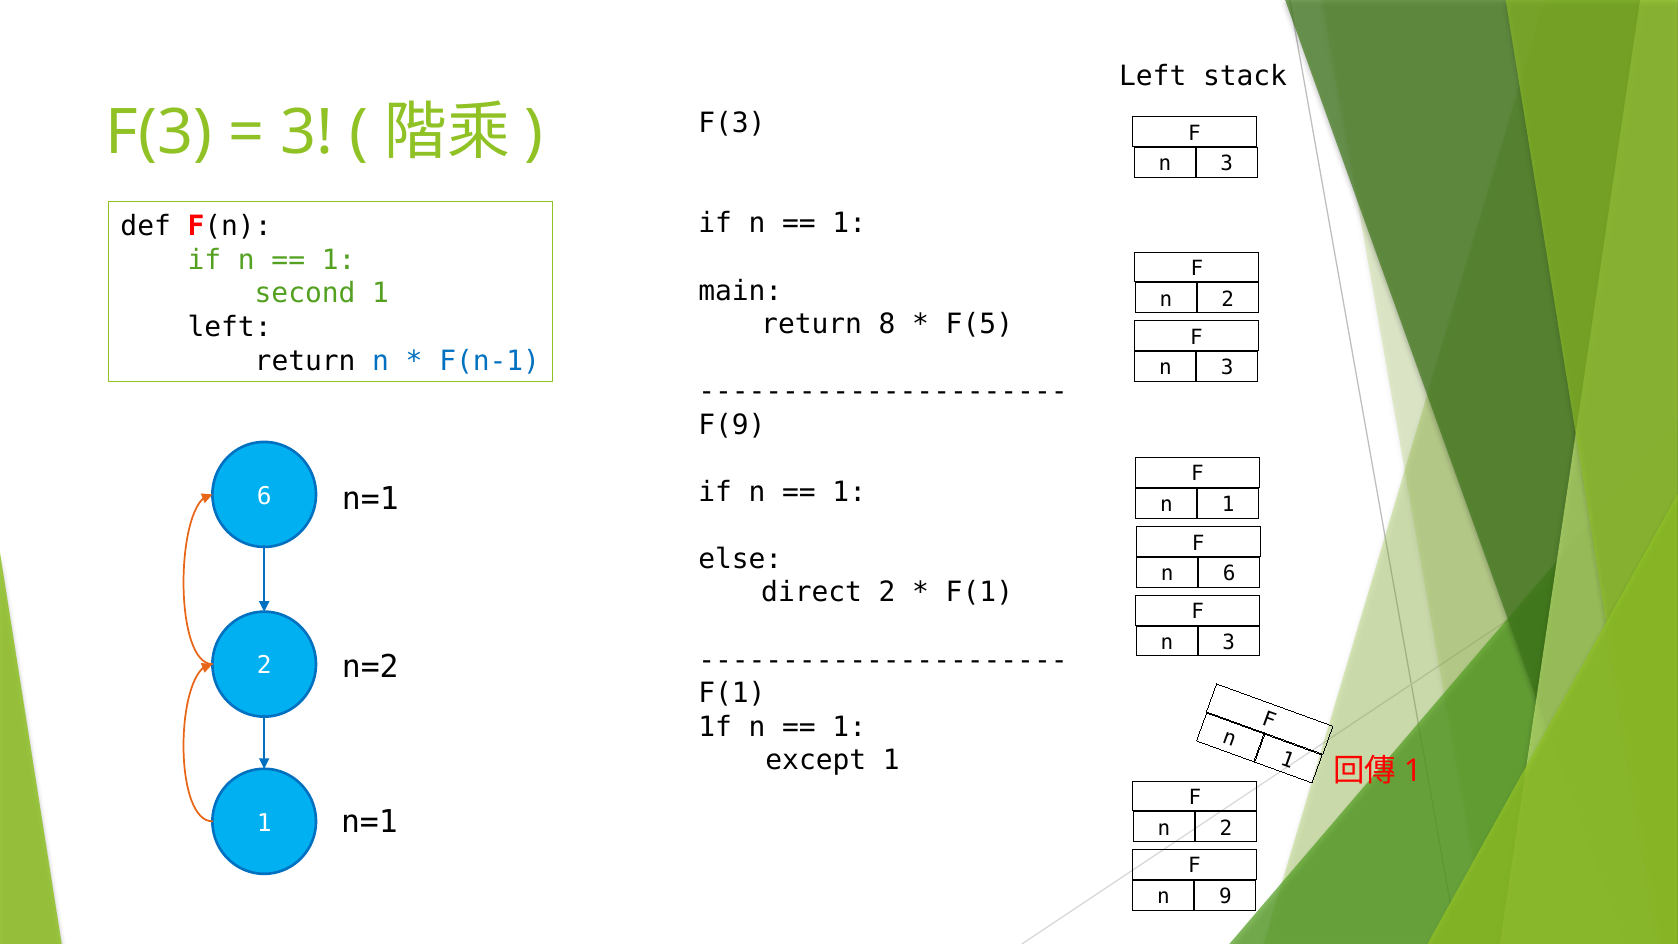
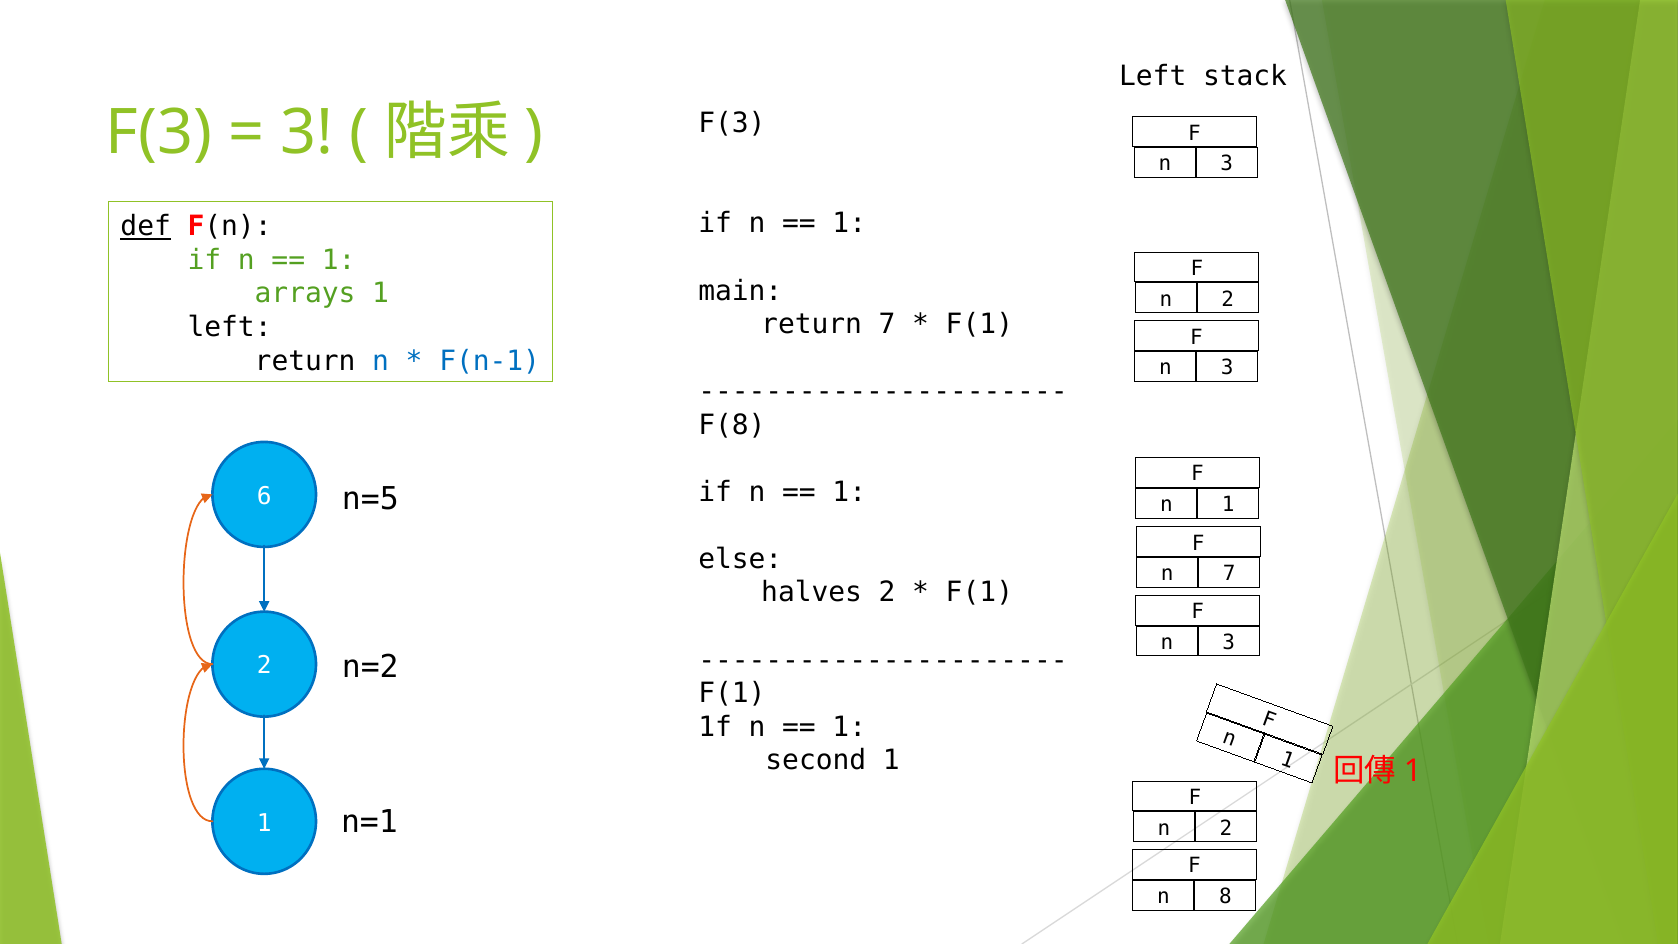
def underline: none -> present (146, 227)
second: second -> arrays (305, 294)
return 8: 8 -> 7 (887, 324)
F(5: F(5 -> F(1 (979, 324)
F(9: F(9 -> F(8 (732, 425)
n=1: n=1 -> n=5 (370, 499)
n 6: 6 -> 7 (1229, 574)
direct: direct -> halves (812, 593)
except: except -> second (816, 760)
9: 9 -> 8 (1225, 897)
